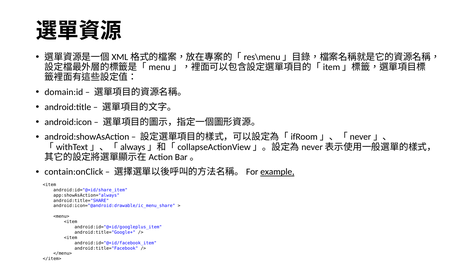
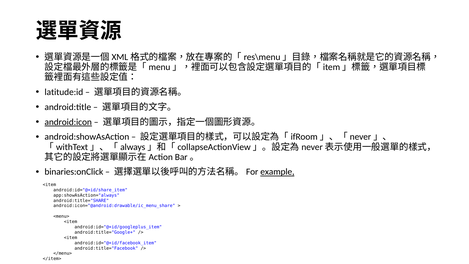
domain:id: domain:id -> latitude:id (64, 92)
android:icon underline: none -> present (68, 122)
contain:onClick: contain:onClick -> binaries:onClick (74, 172)
